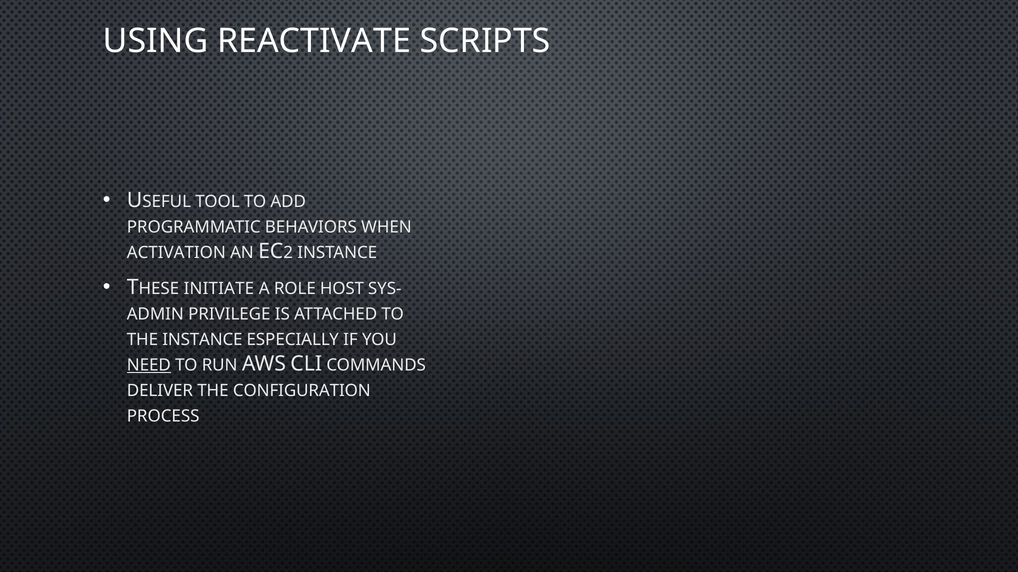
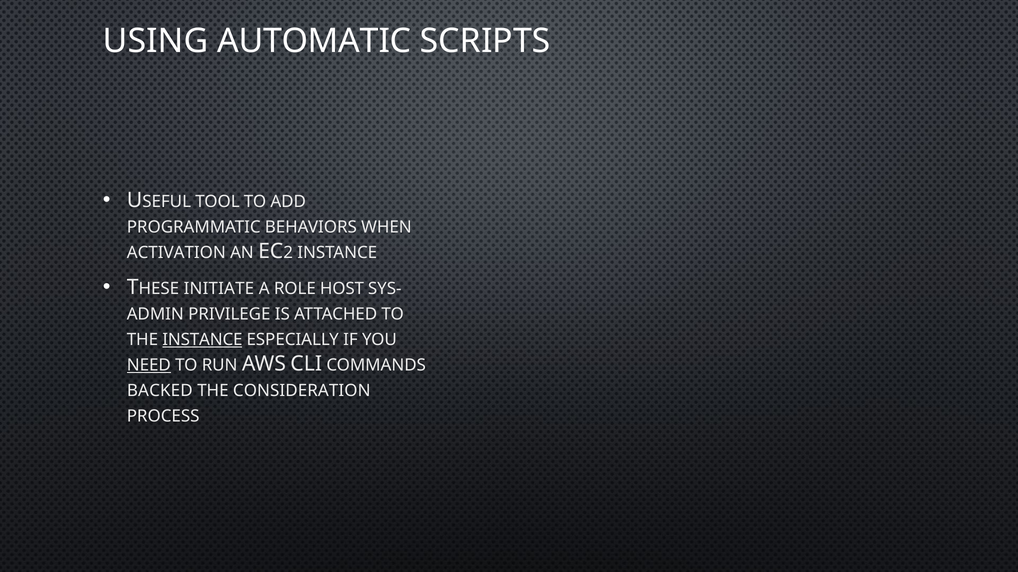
REACTIVATE: REACTIVATE -> AUTOMATIC (314, 41)
INSTANCE underline: none -> present (202, 340)
DELIVER: DELIVER -> BACKED (160, 391)
CONFIGURATION: CONFIGURATION -> CONSIDERATION (302, 391)
